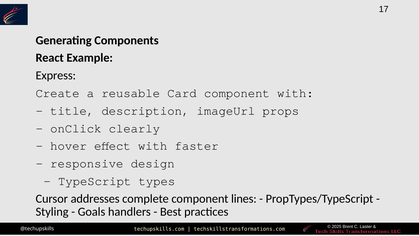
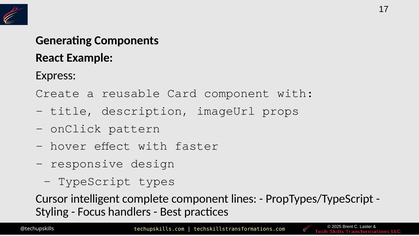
clearly: clearly -> pattern (134, 128)
addresses: addresses -> intelligent (95, 198)
Goals: Goals -> Focus (92, 212)
